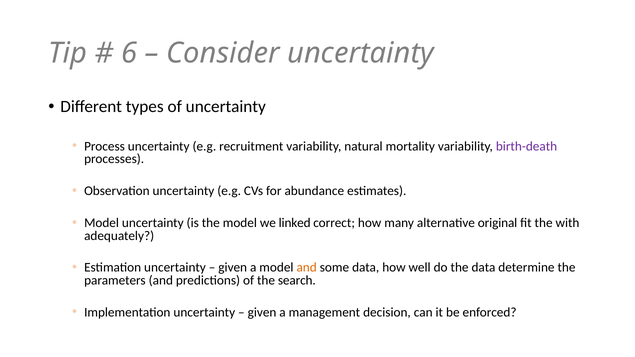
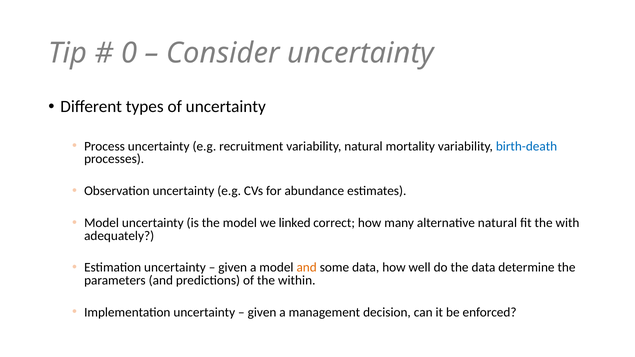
6: 6 -> 0 (129, 53)
birth-death colour: purple -> blue (527, 146)
alternative original: original -> natural (497, 223)
search: search -> within (297, 280)
